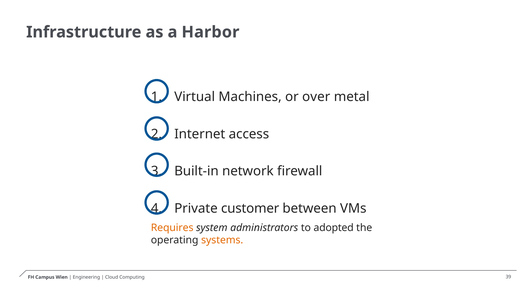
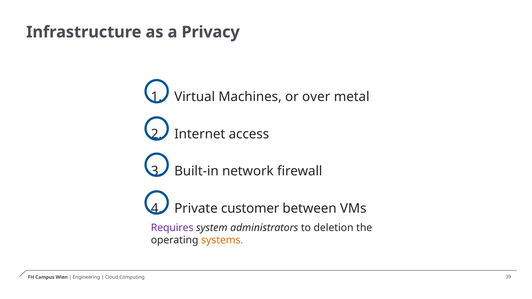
Harbor: Harbor -> Privacy (211, 32)
Requires colour: orange -> purple (172, 228)
adopted: adopted -> deletion (334, 228)
